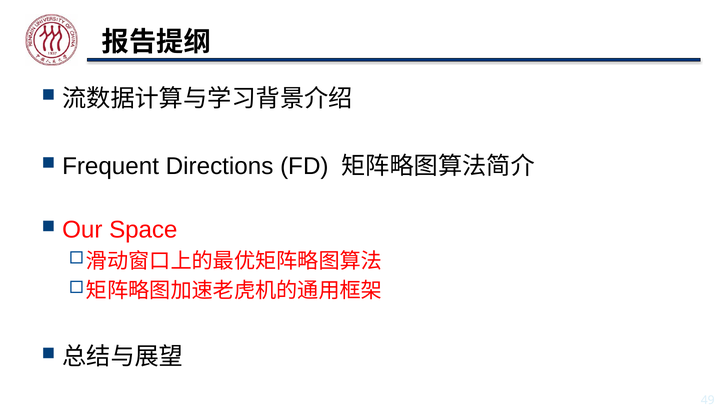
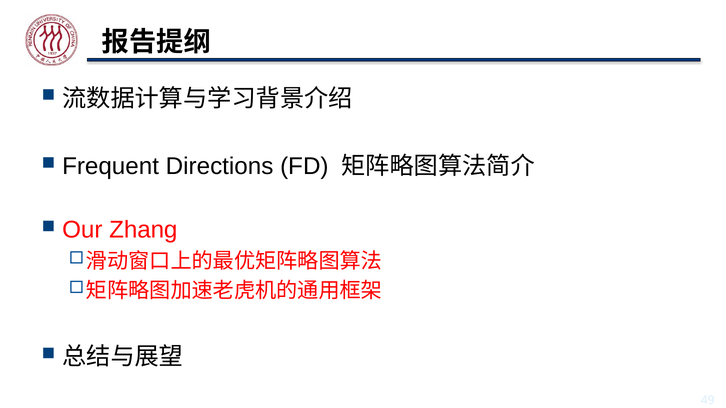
Space: Space -> Zhang (143, 230)
